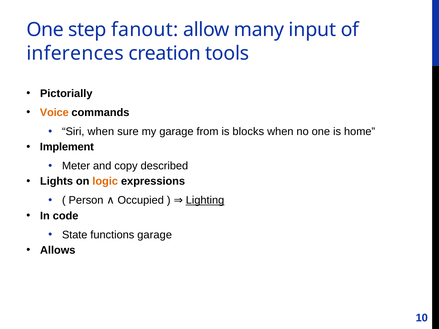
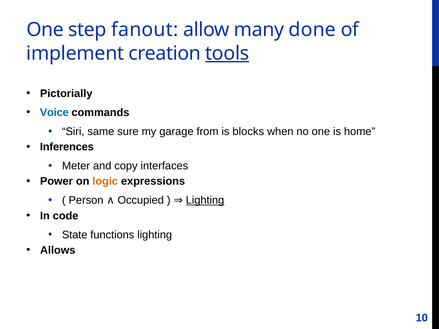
input: input -> done (312, 30)
inferences: inferences -> implement (75, 53)
tools underline: none -> present (227, 53)
Voice colour: orange -> blue (54, 113)
Siri when: when -> same (101, 132)
Implement: Implement -> Inferences (67, 147)
described: described -> interfaces (164, 166)
Lights: Lights -> Power (57, 182)
functions garage: garage -> lighting (155, 235)
